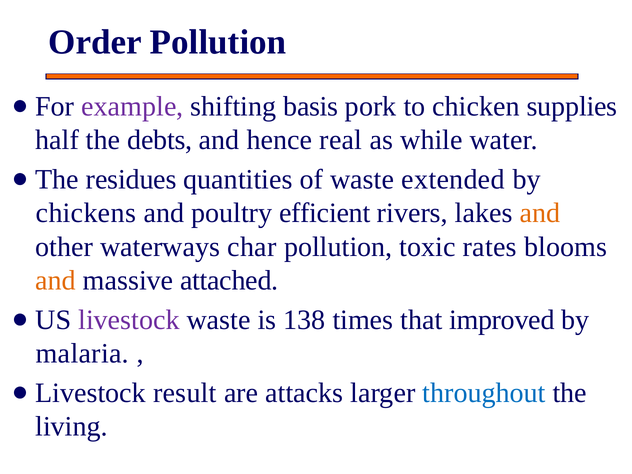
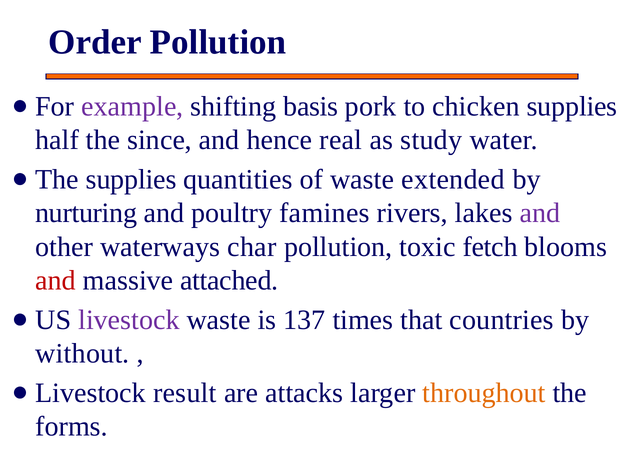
debts: debts -> since (160, 140)
while: while -> study (431, 140)
residues: residues -> supplies (131, 179)
chickens: chickens -> nurturing (86, 213)
efficient: efficient -> famines (324, 213)
and colour: orange -> purple (540, 213)
rates: rates -> fetch (490, 247)
and colour: orange -> red (56, 280)
138: 138 -> 137 (304, 320)
improved: improved -> countries (502, 320)
malaria: malaria -> without (82, 354)
throughout colour: blue -> orange (484, 393)
living: living -> forms (72, 427)
